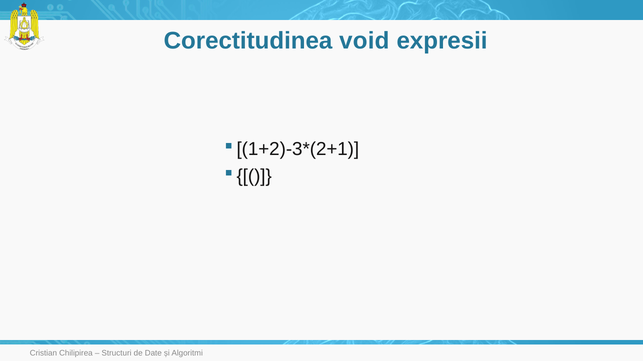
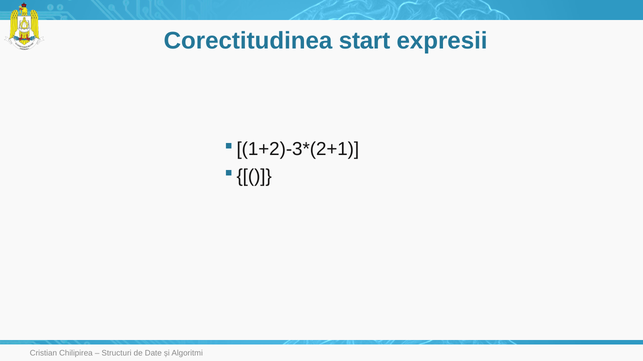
void: void -> start (365, 41)
